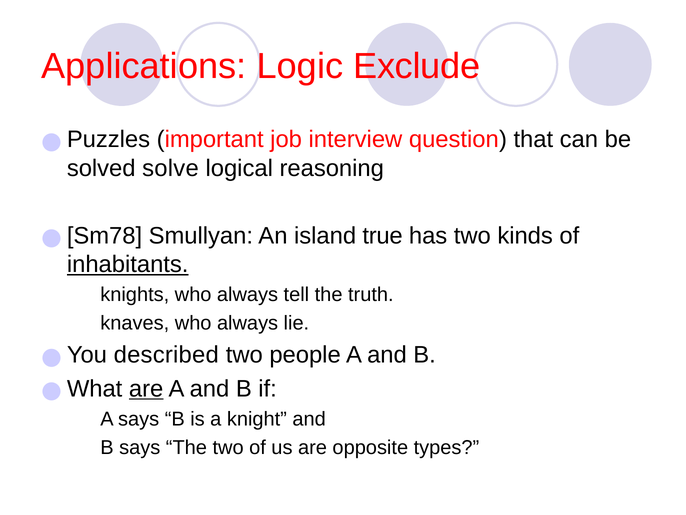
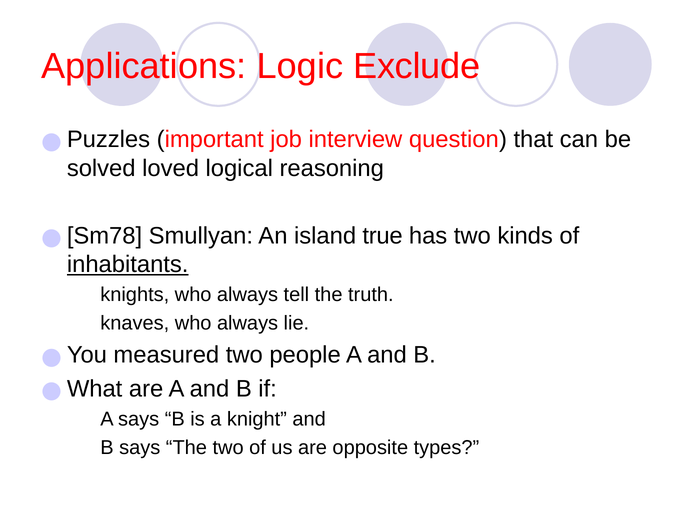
solve: solve -> loved (171, 168)
described: described -> measured (166, 355)
are underline: present -> none (146, 388)
